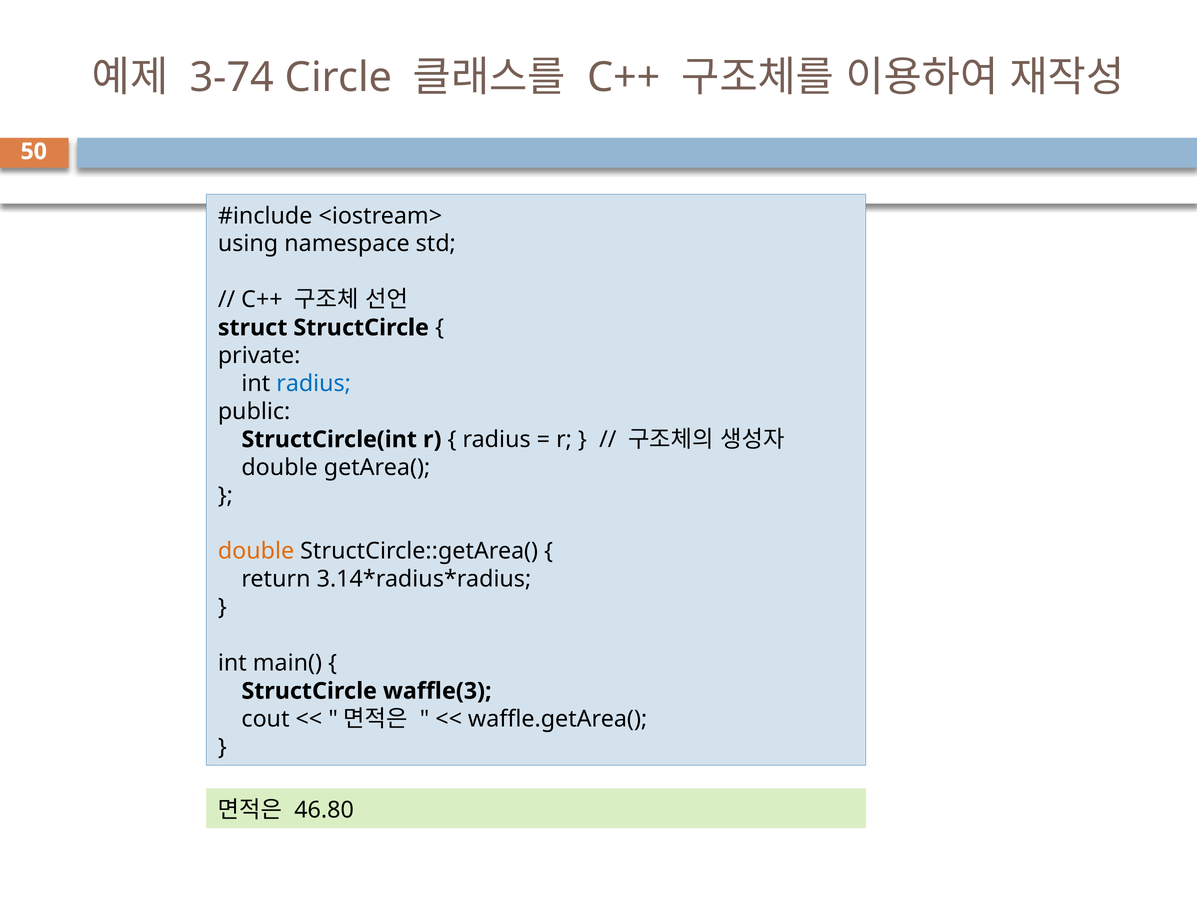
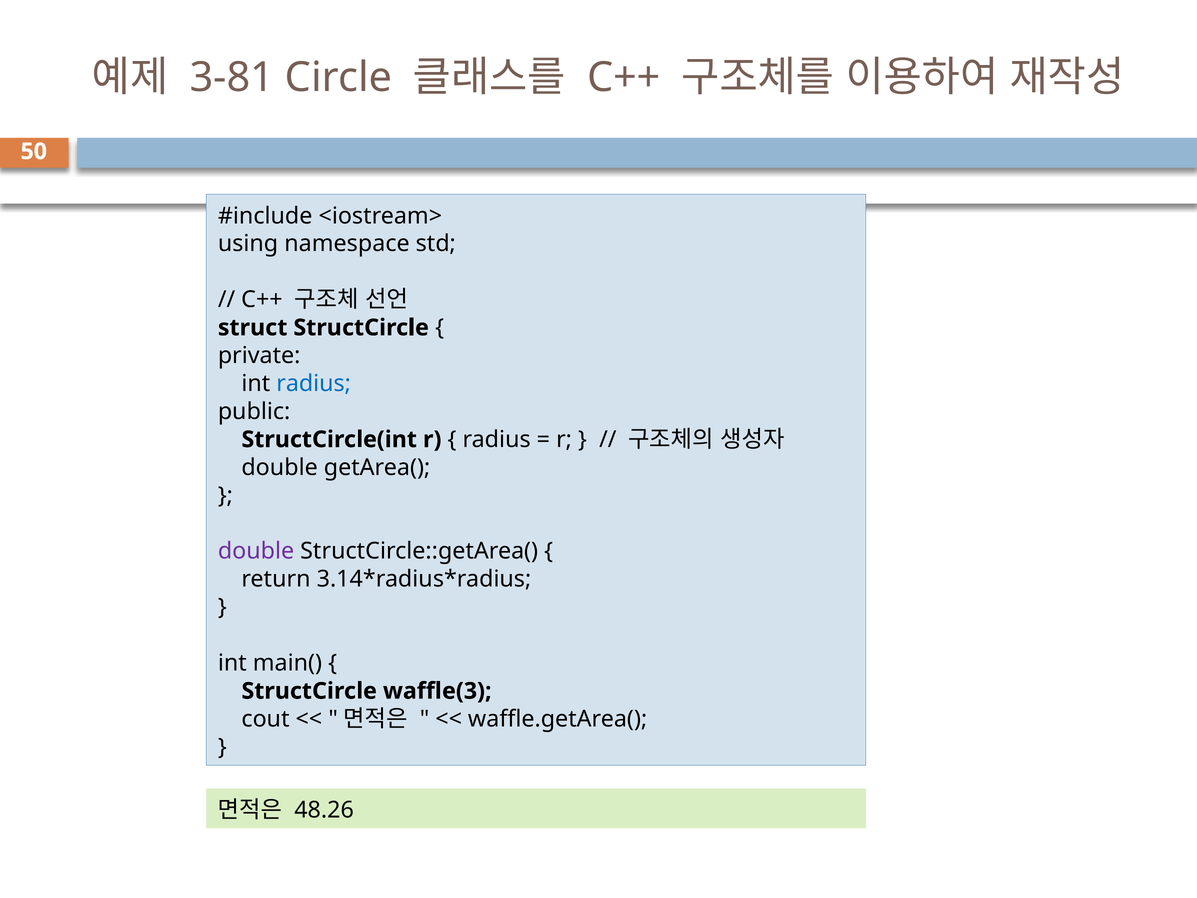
3-74: 3-74 -> 3-81 (232, 77)
double colour: orange -> purple (256, 551)
46.80: 46.80 -> 48.26 (324, 810)
